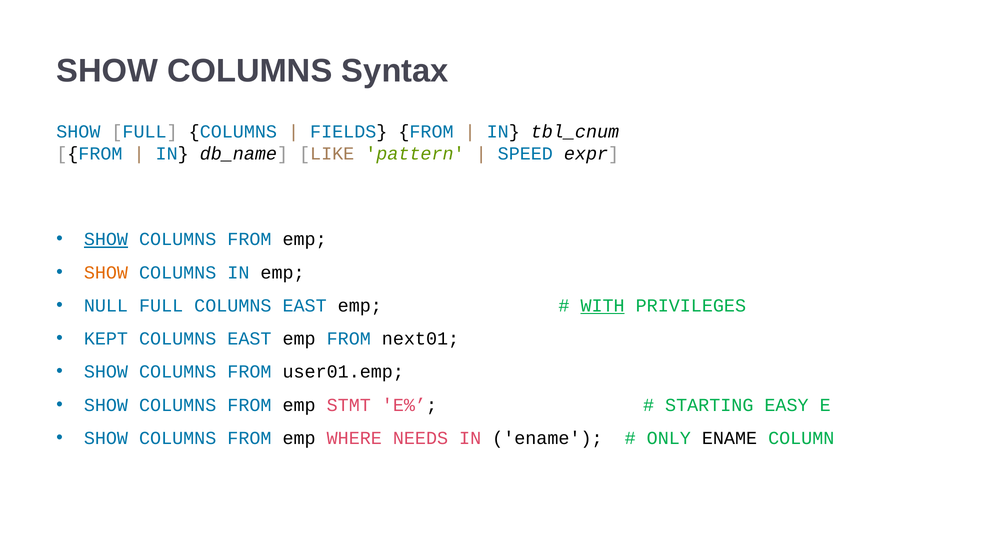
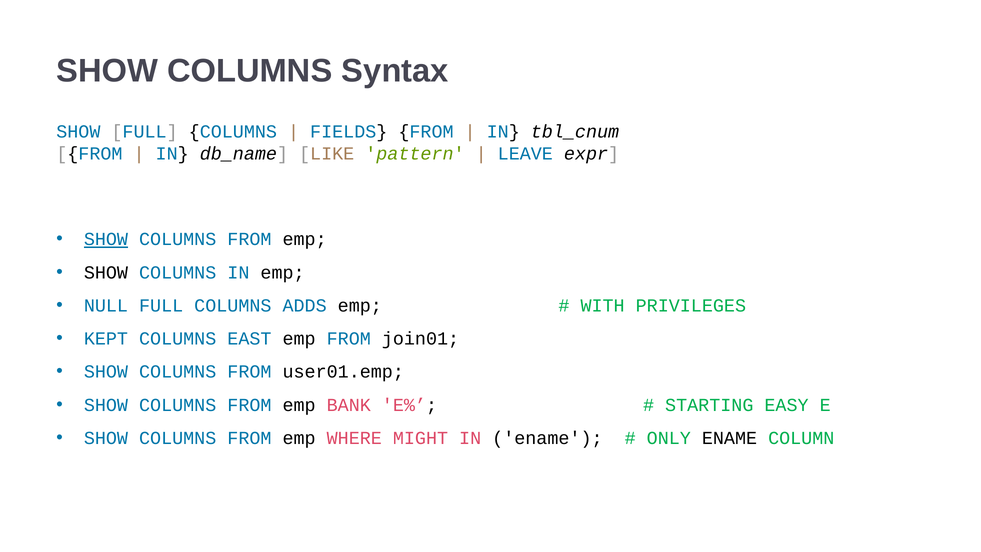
SPEED: SPEED -> LEAVE (525, 154)
SHOW colour: orange -> black (106, 272)
FULL COLUMNS EAST: EAST -> ADDS (305, 305)
WITH underline: present -> none (603, 305)
next01: next01 -> join01 (420, 339)
STMT: STMT -> BANK (349, 405)
NEEDS: NEEDS -> MIGHT (420, 438)
